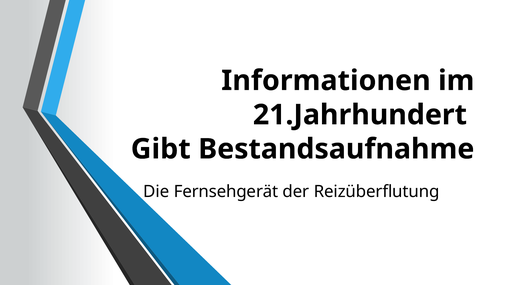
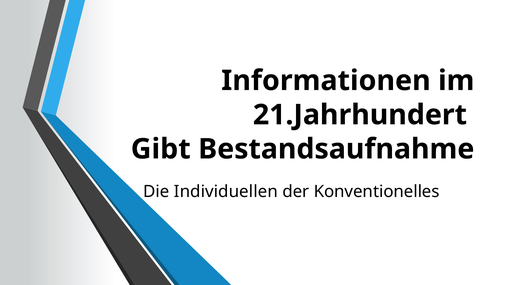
Fernsehgerät: Fernsehgerät -> Individuellen (226, 192)
Reizüberflutung: Reizüberflutung -> Konventionelles (377, 192)
